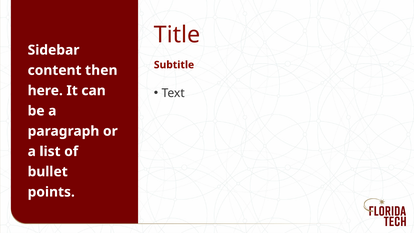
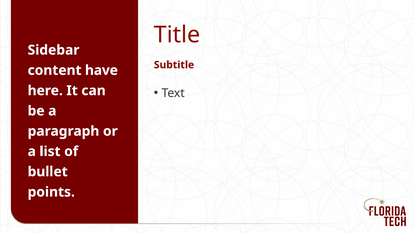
then: then -> have (101, 70)
